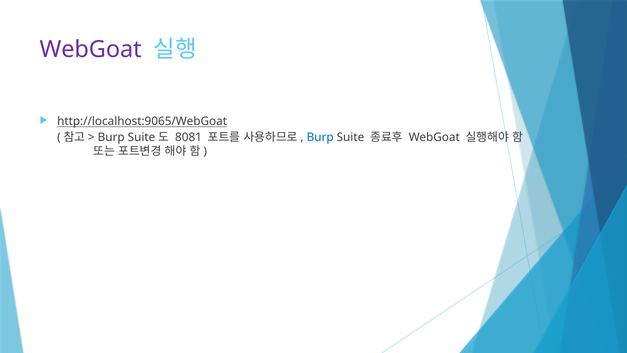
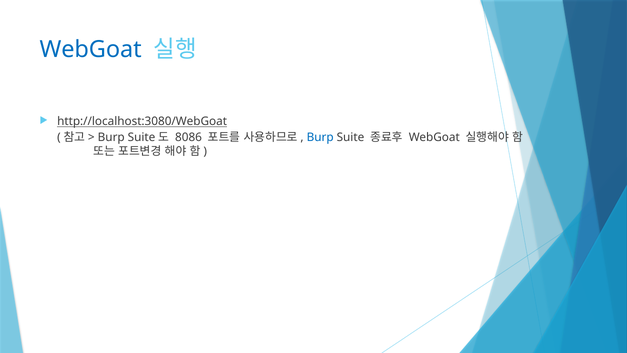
WebGoat colour: purple -> blue (91, 49)
http://localhost:9065/WebGoat: http://localhost:9065/WebGoat -> http://localhost:3080/WebGoat (142, 121)
8081: 8081 -> 8086 (189, 137)
